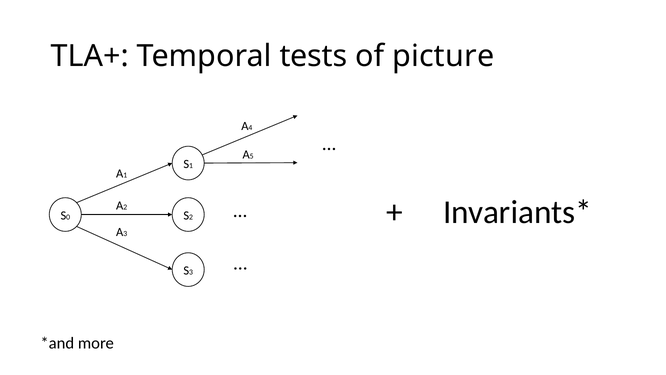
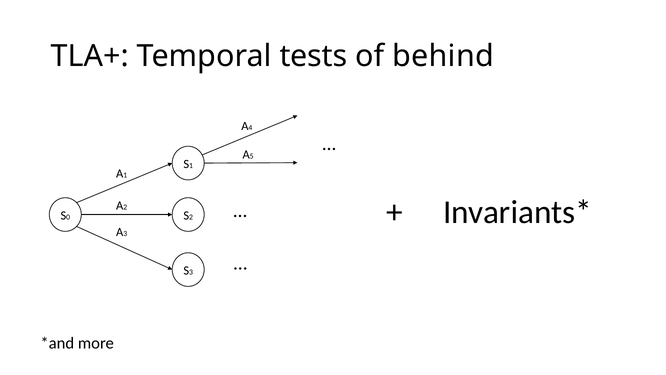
picture: picture -> behind (443, 56)
